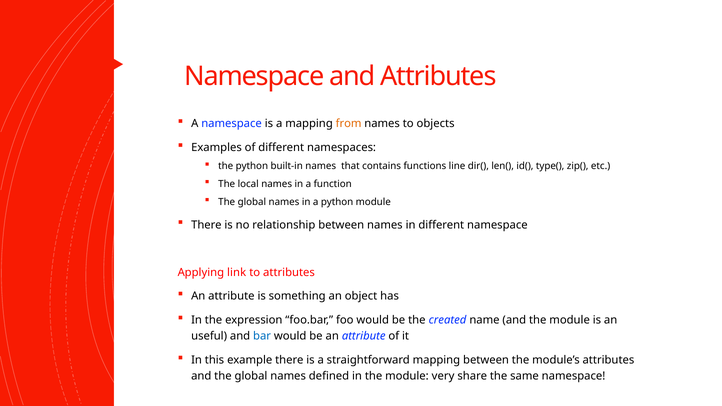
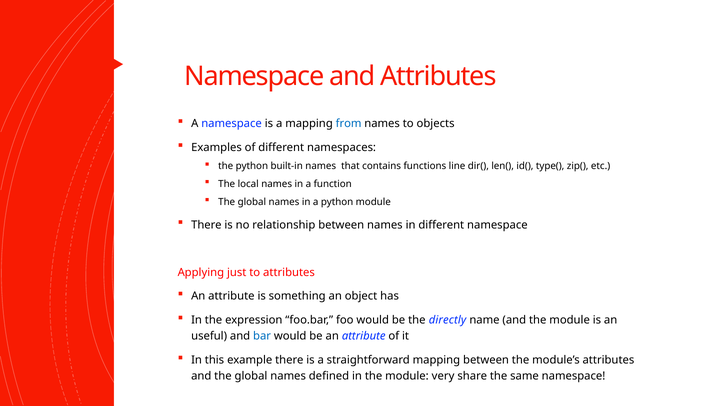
from colour: orange -> blue (349, 124)
link: link -> just (237, 272)
created: created -> directly (448, 320)
